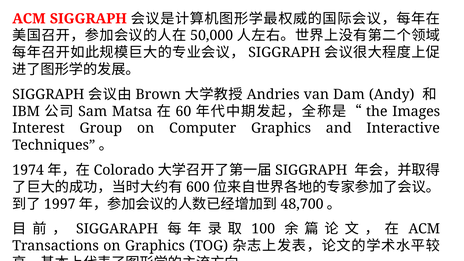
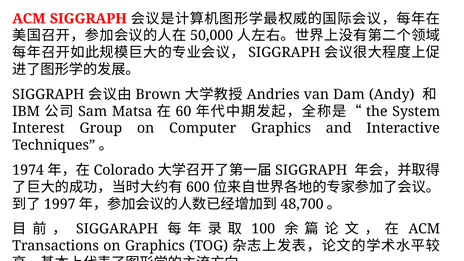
Images: Images -> System (416, 111)
